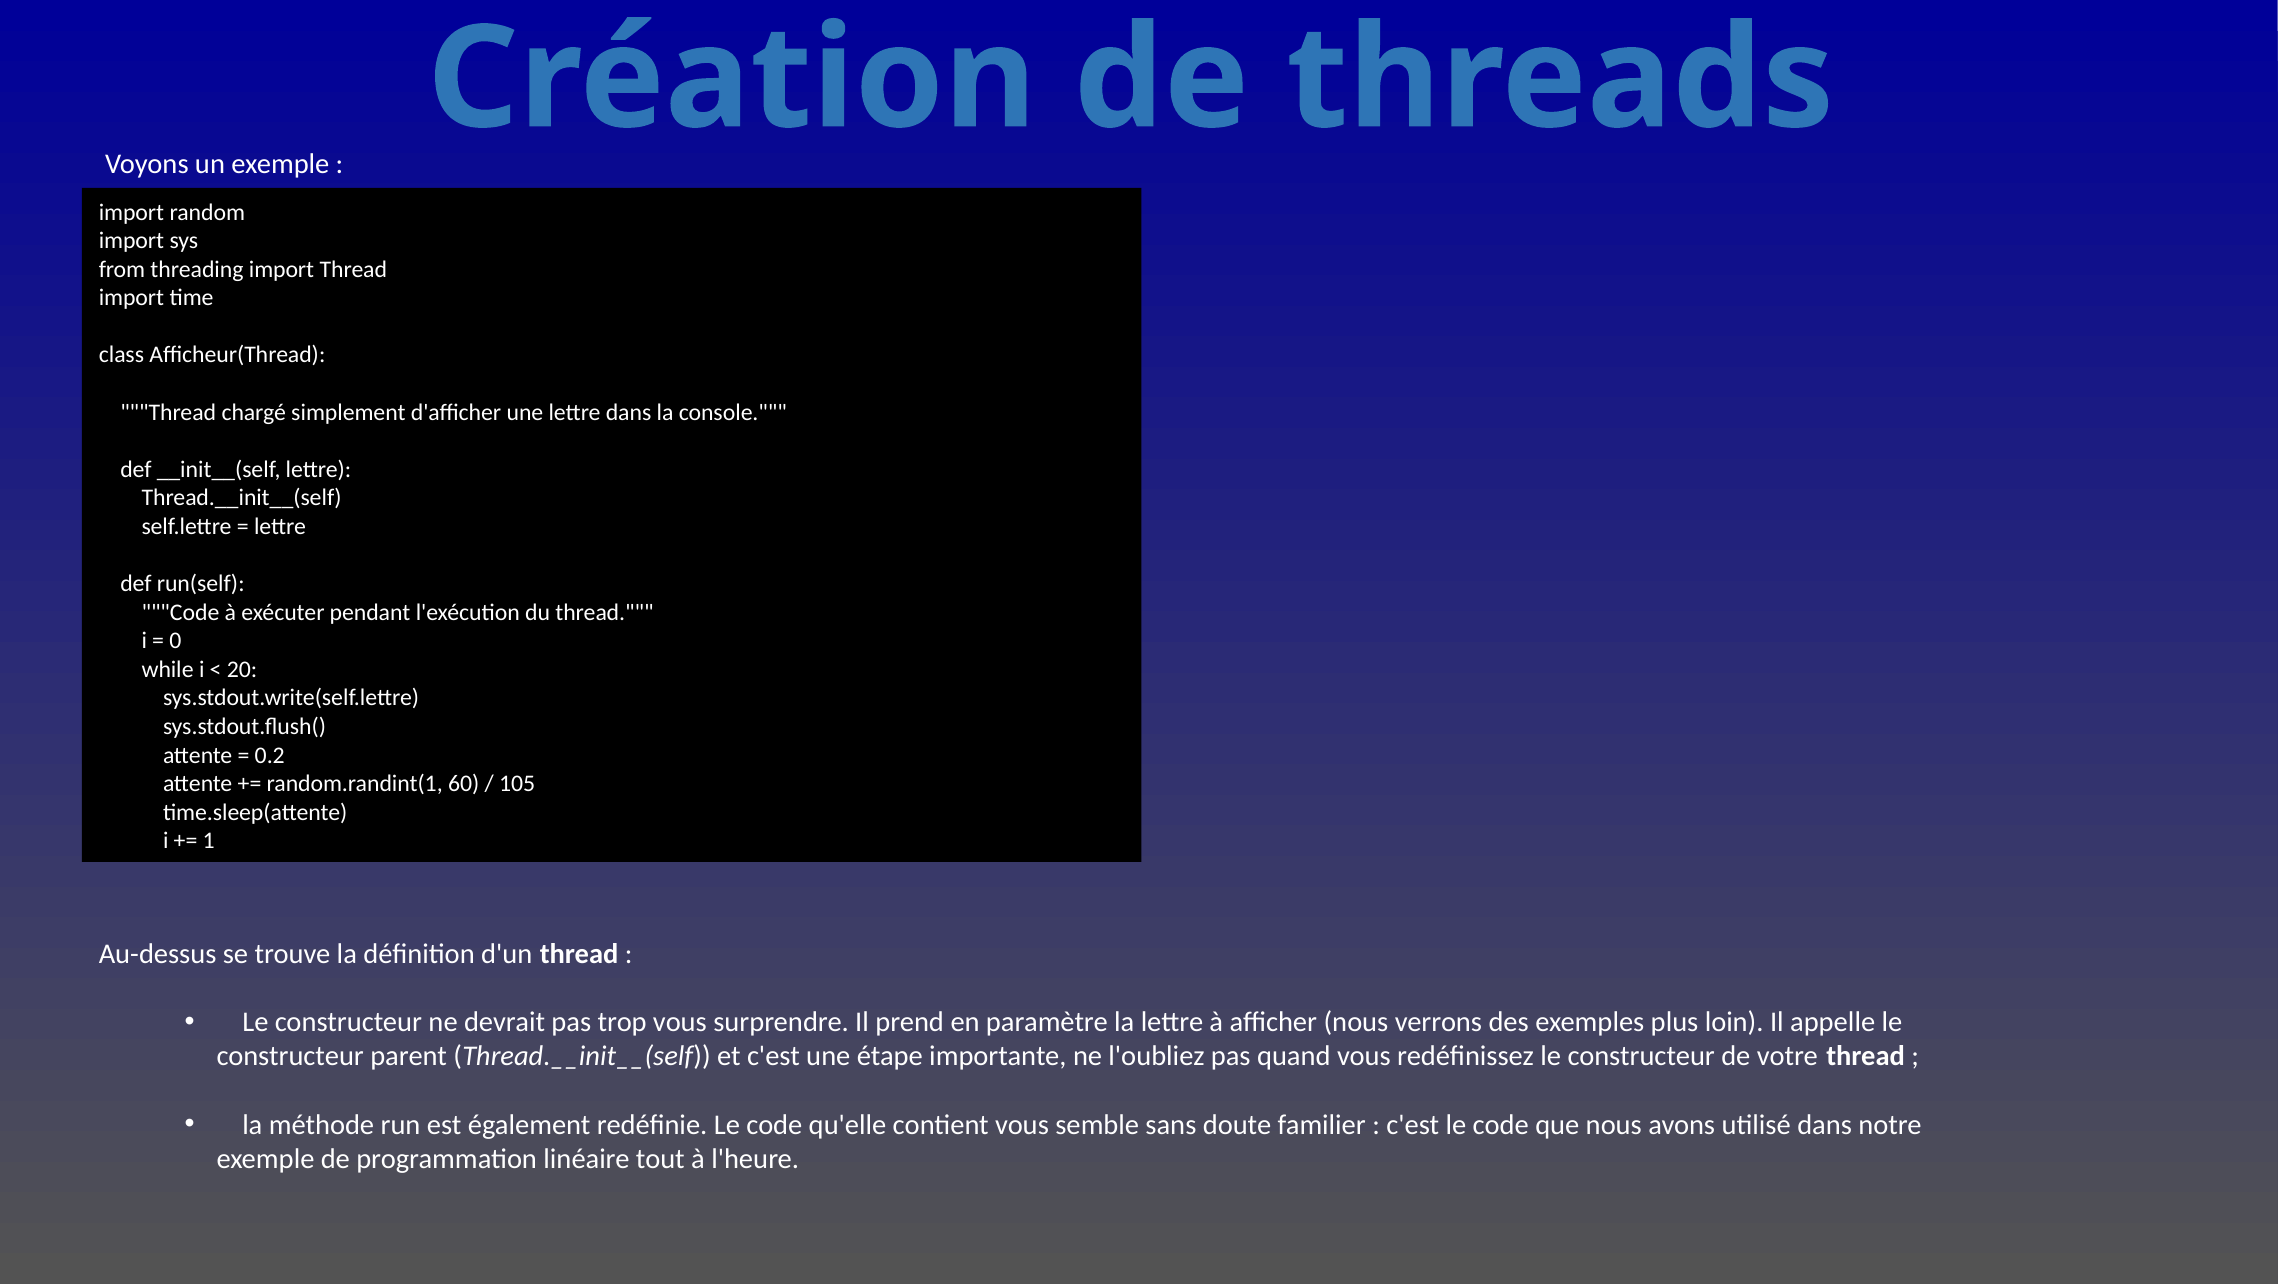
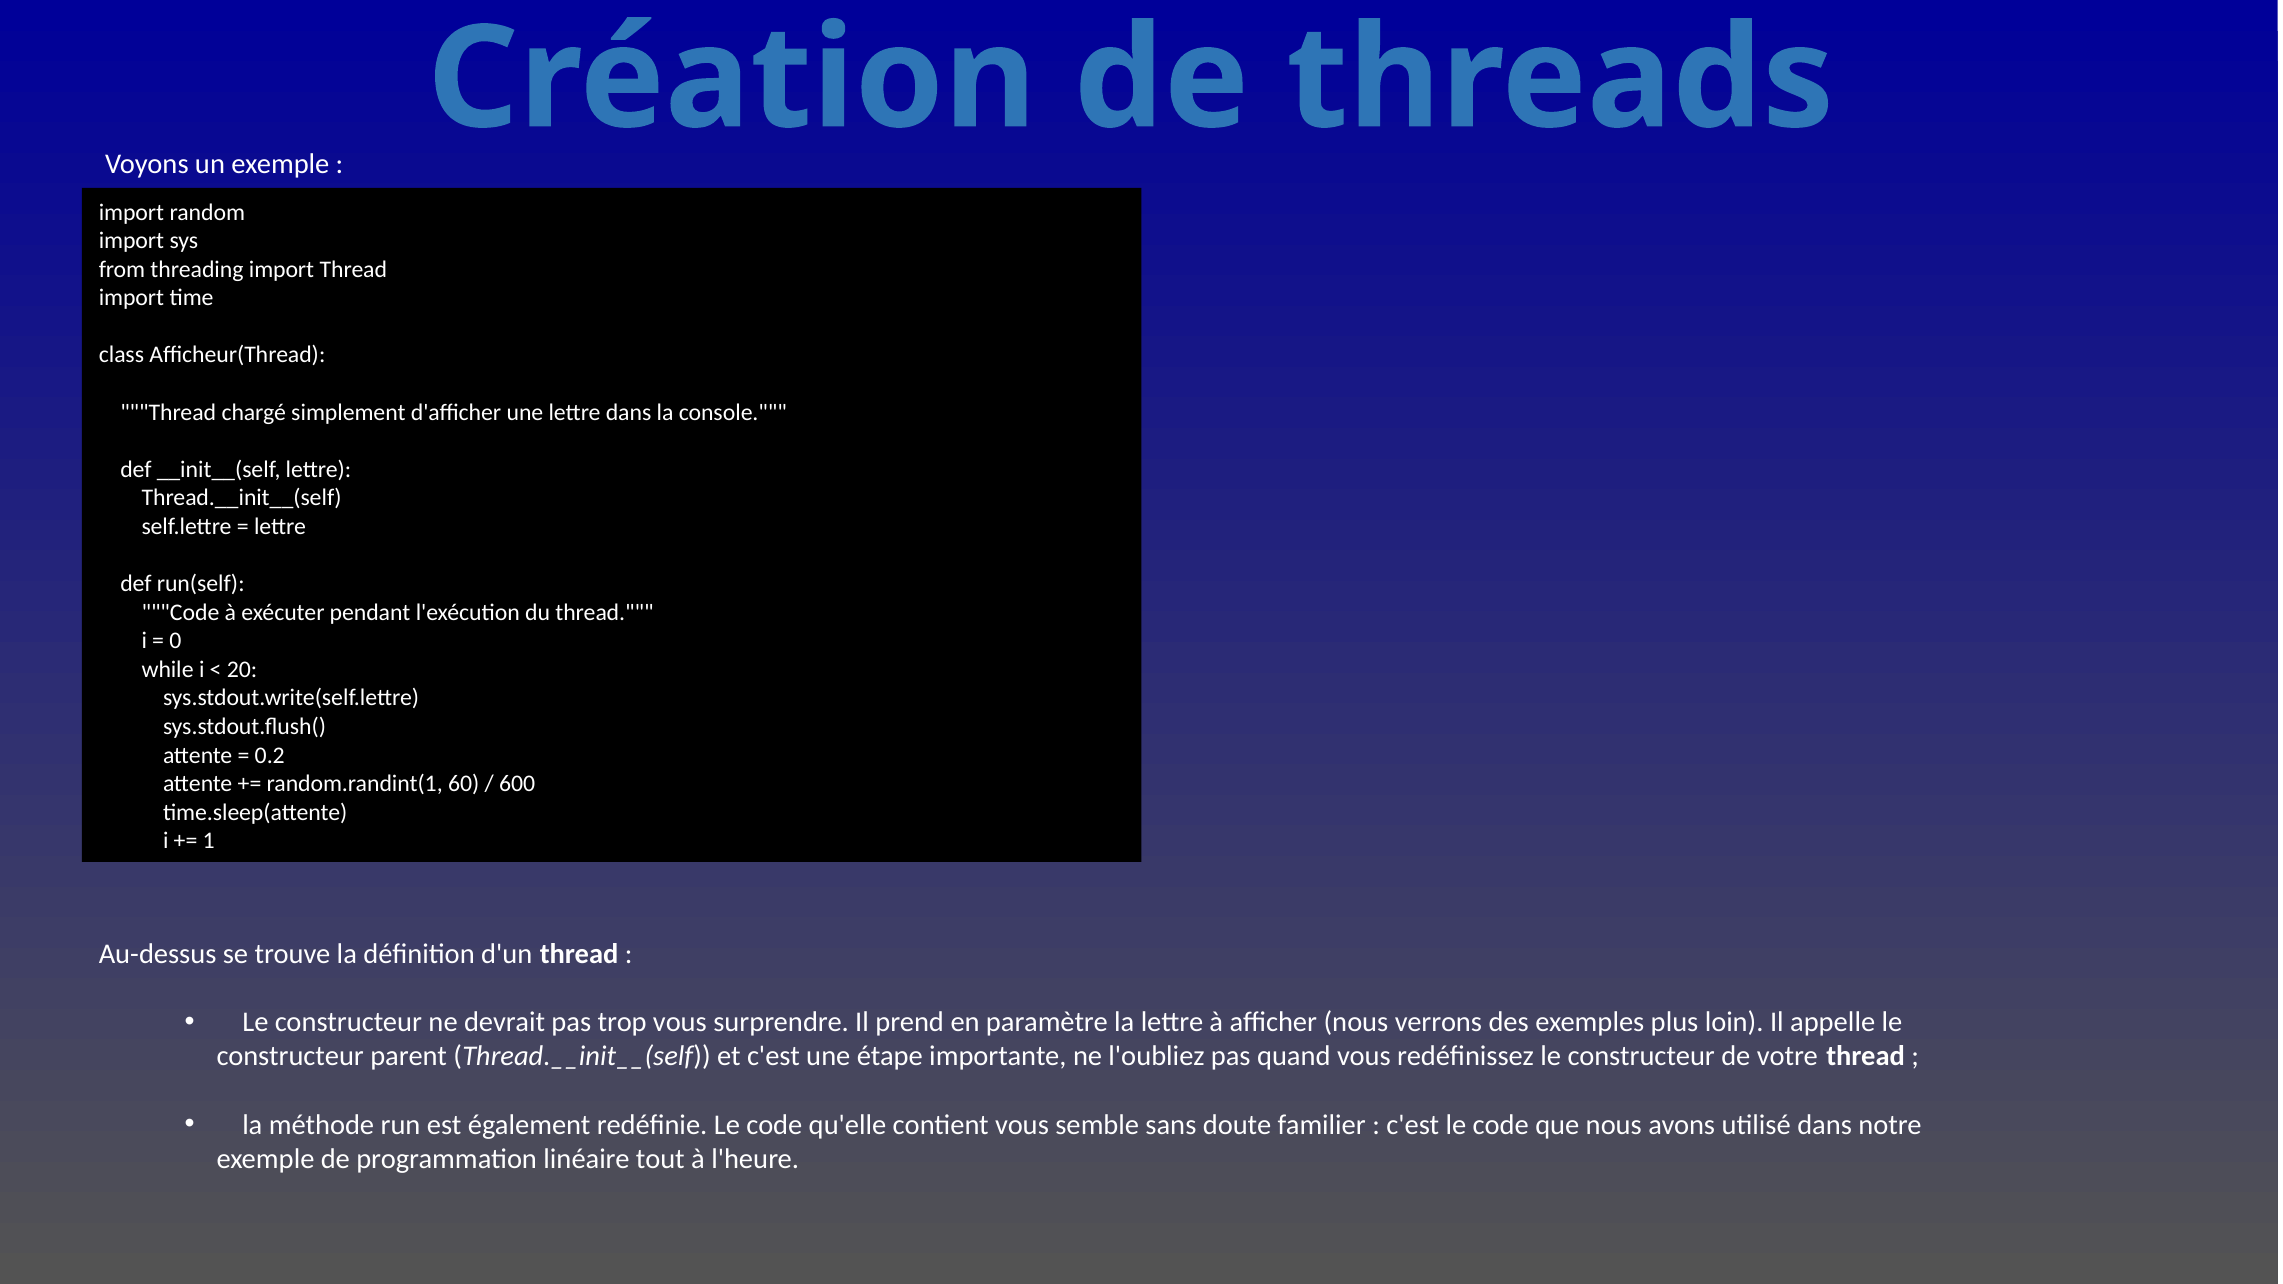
105: 105 -> 600 (517, 784)
